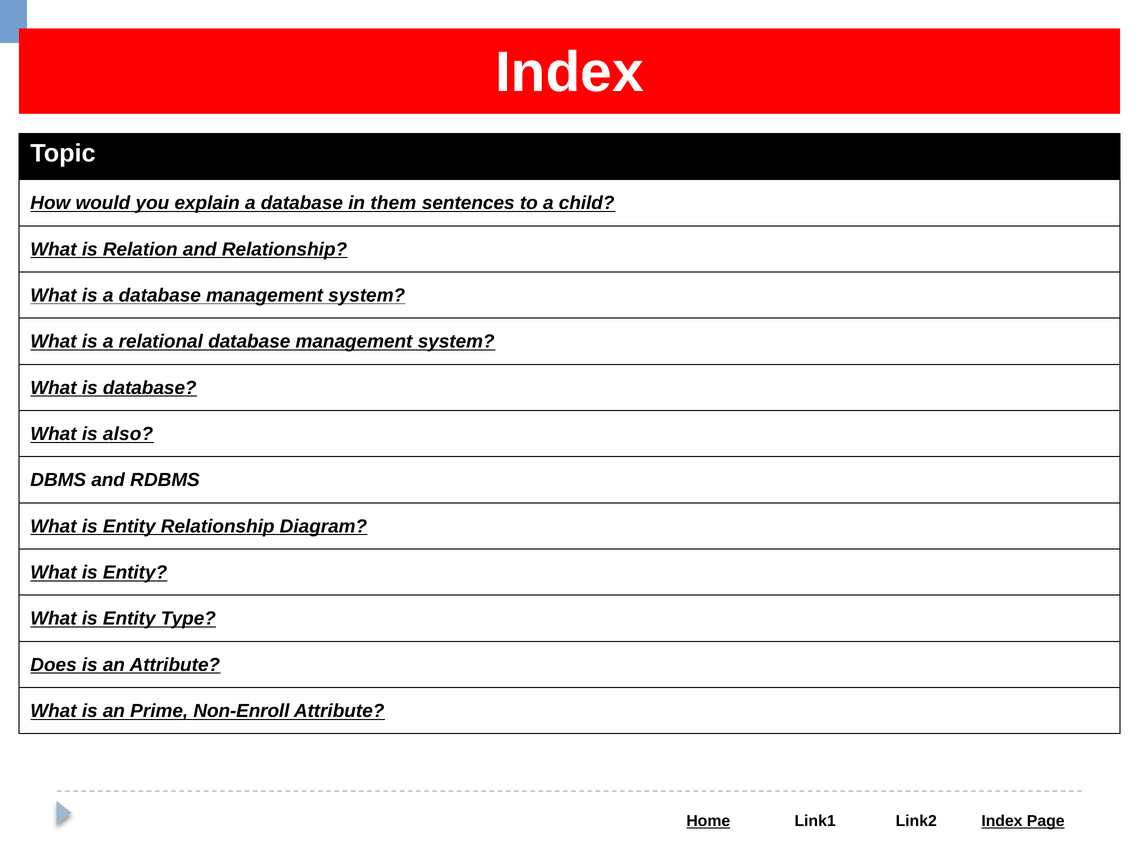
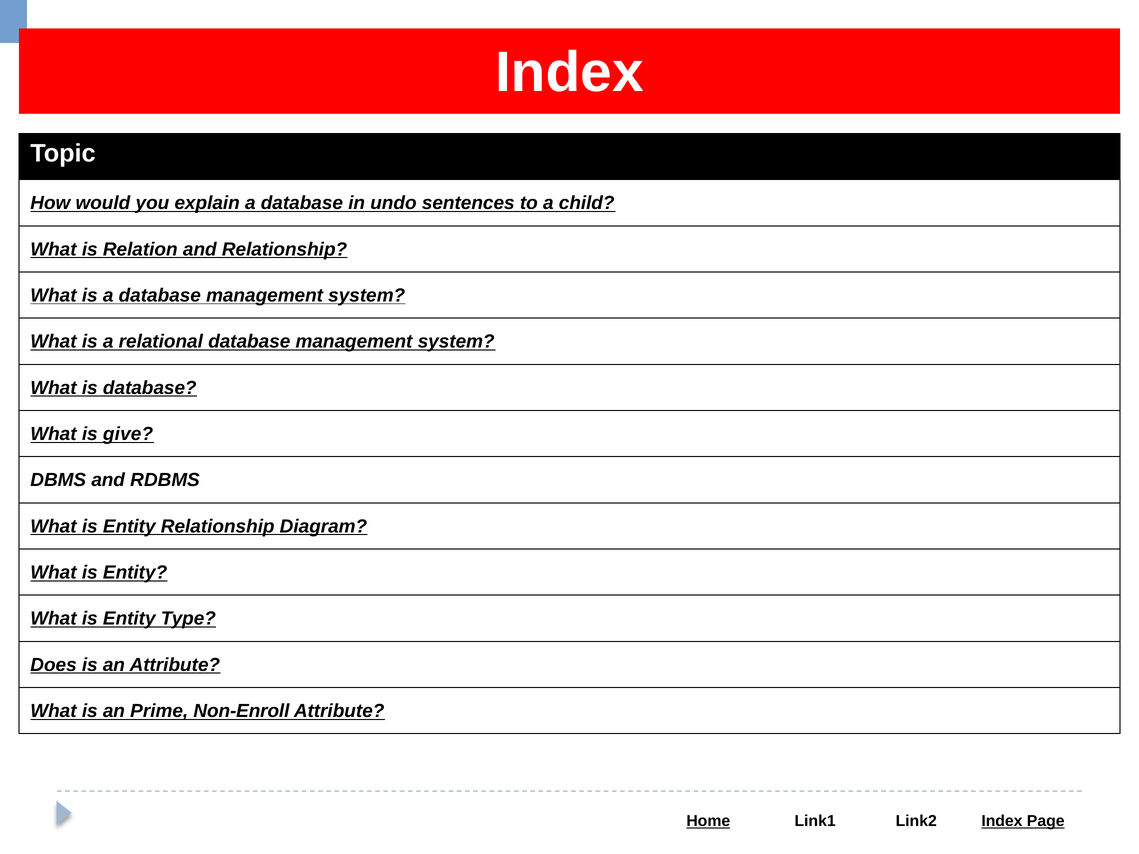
them: them -> undo (393, 203)
also: also -> give (128, 434)
